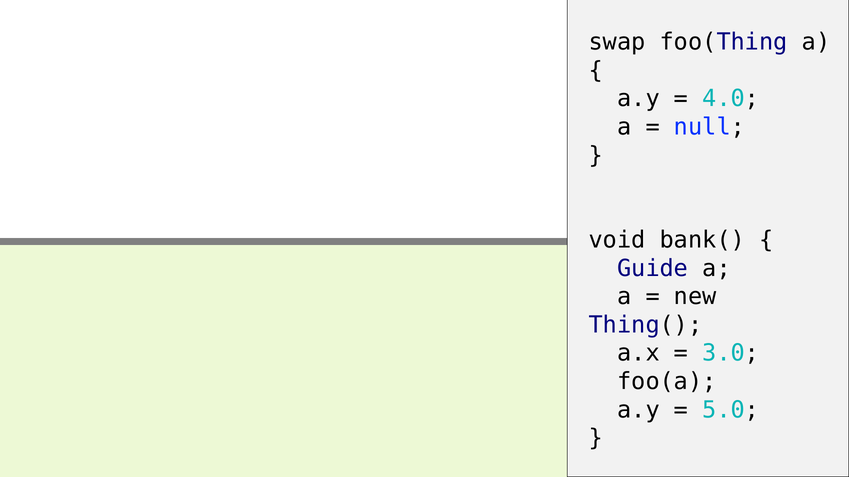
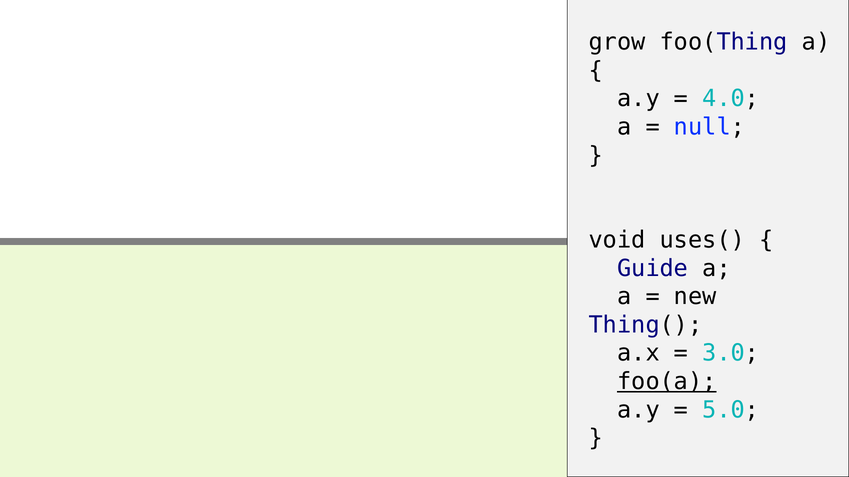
swap: swap -> grow (617, 42)
bank(: bank( -> uses( (702, 240)
foo(a underline: none -> present (667, 382)
